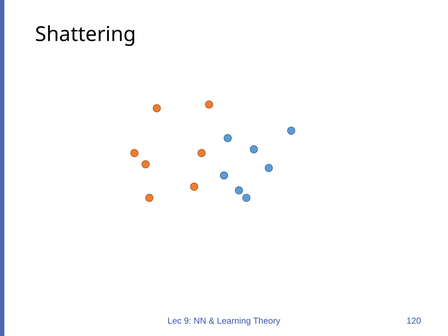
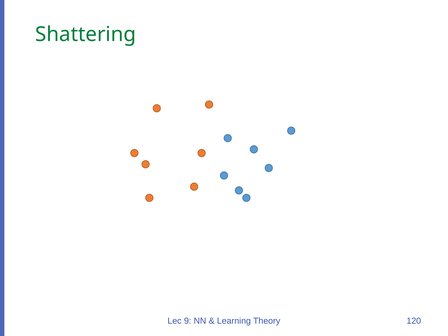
Shattering colour: black -> green (86, 34)
